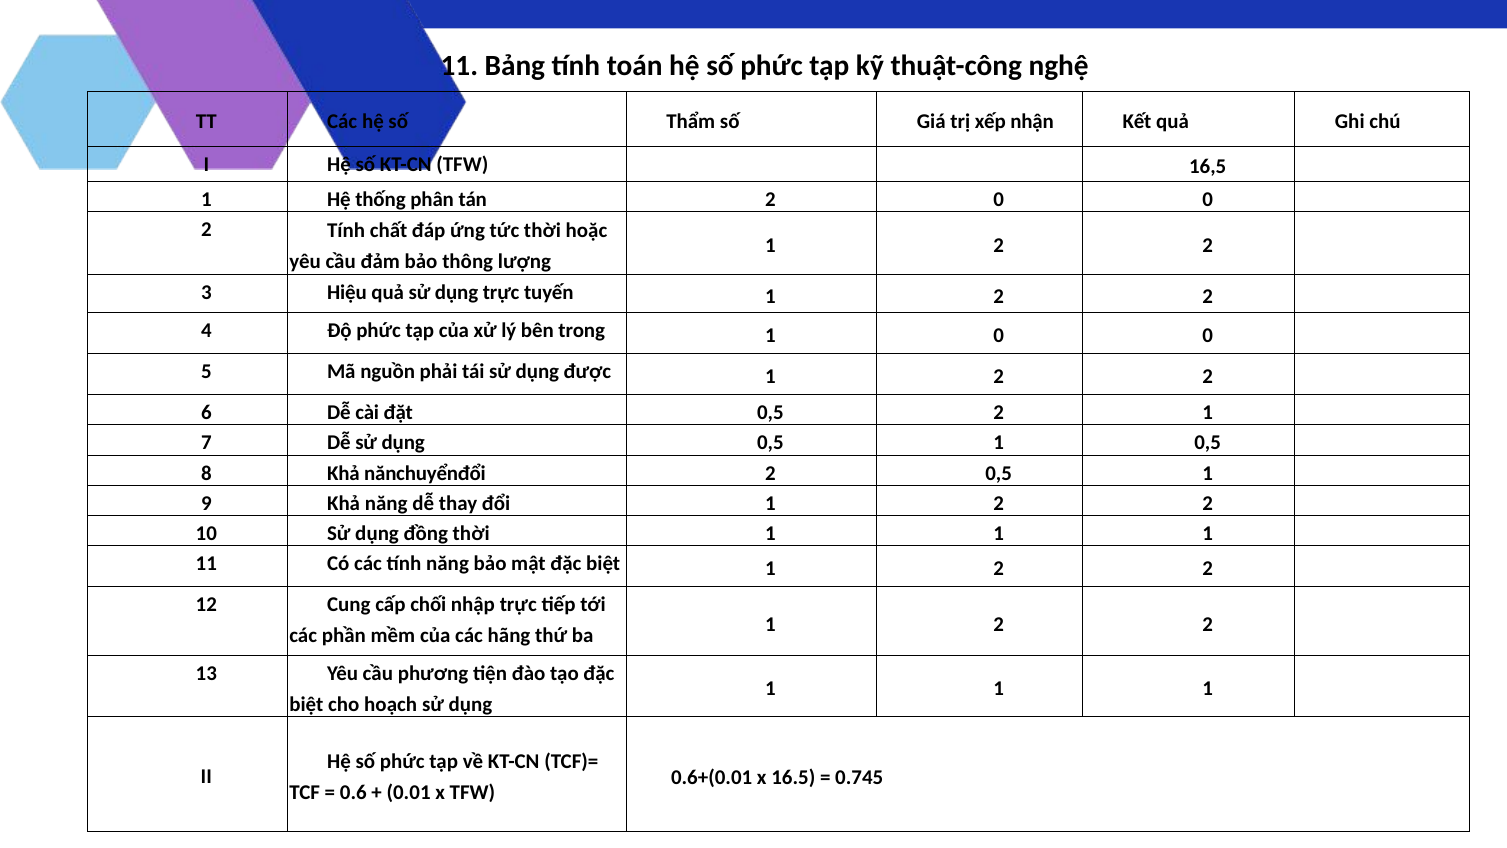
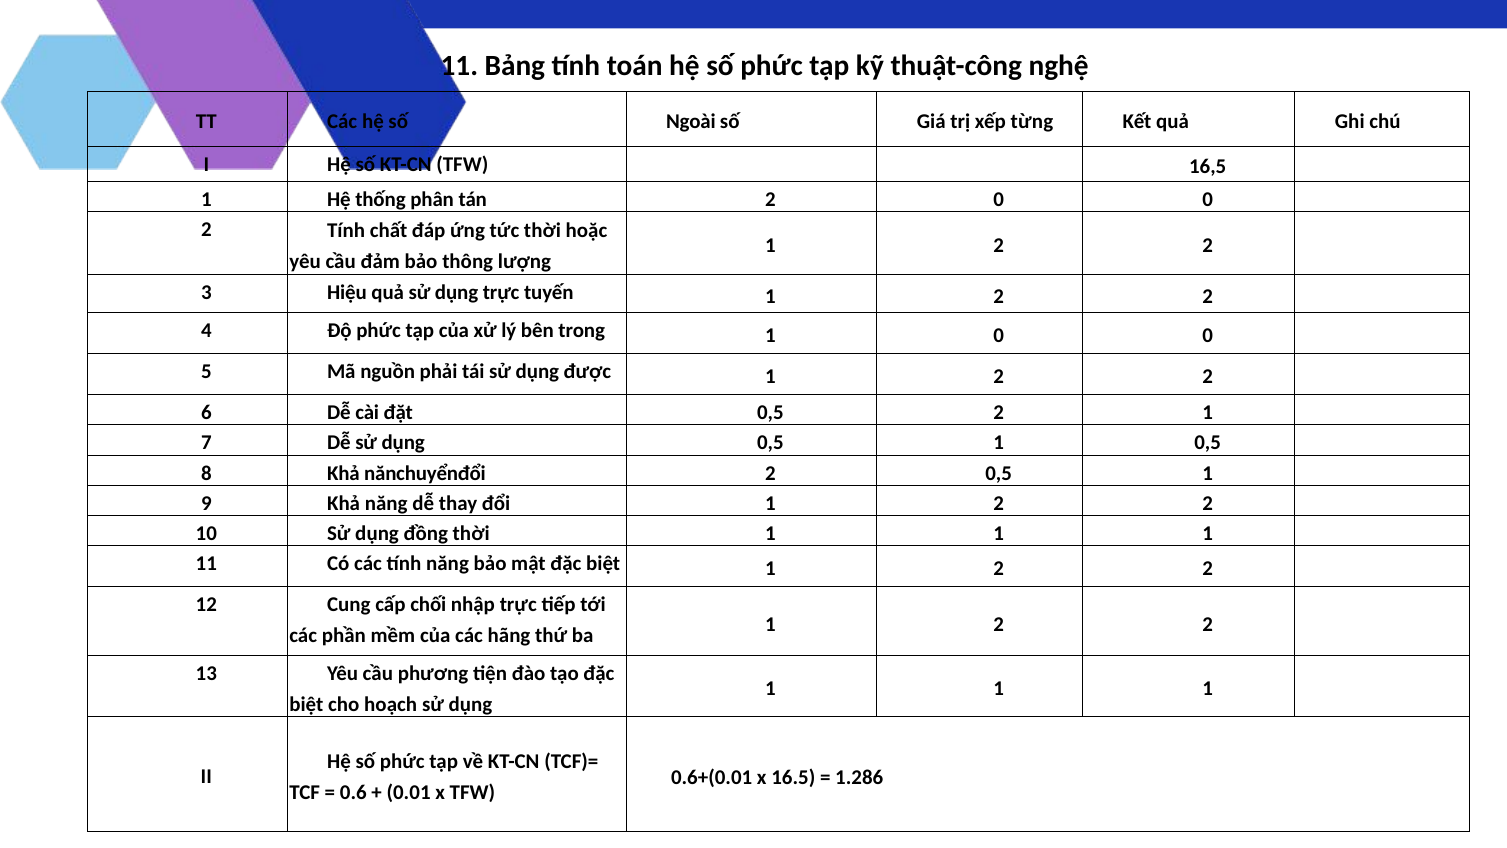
Thẩm: Thẩm -> Ngoài (691, 122)
nhận: nhận -> từng (1032, 122)
0.745: 0.745 -> 1.286 (859, 777)
